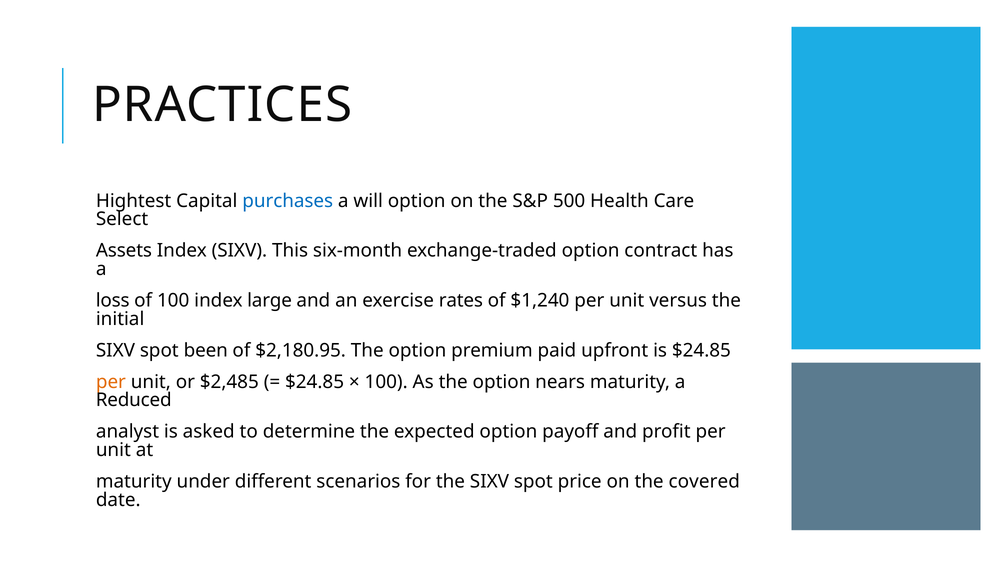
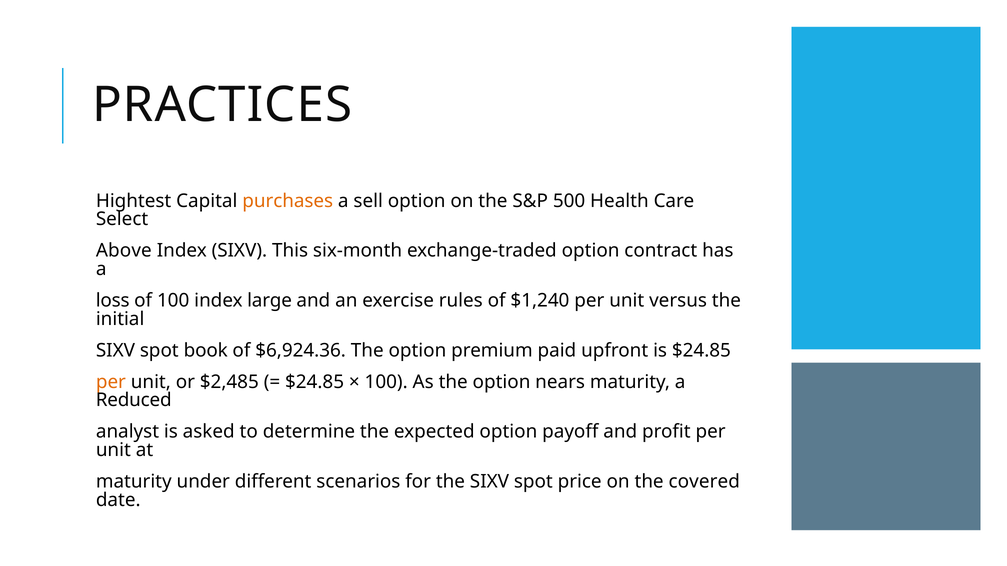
purchases colour: blue -> orange (288, 201)
will: will -> sell (368, 201)
Assets: Assets -> Above (124, 251)
rates: rates -> rules (461, 301)
been: been -> book (206, 351)
$2,180.95: $2,180.95 -> $6,924.36 (301, 351)
